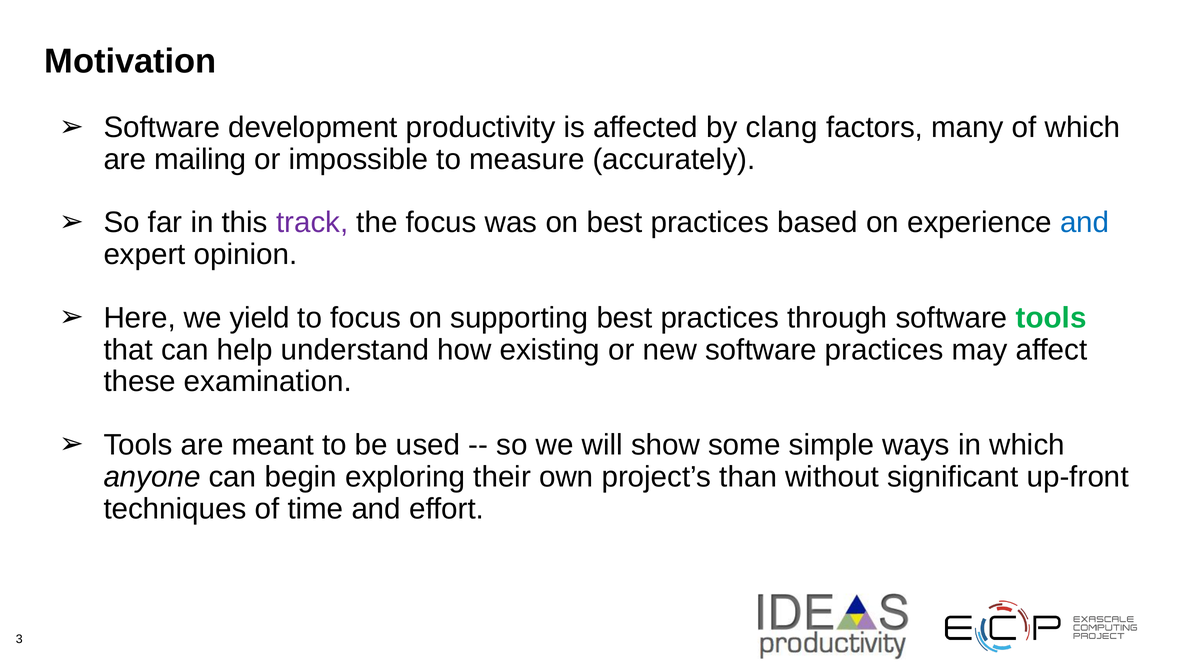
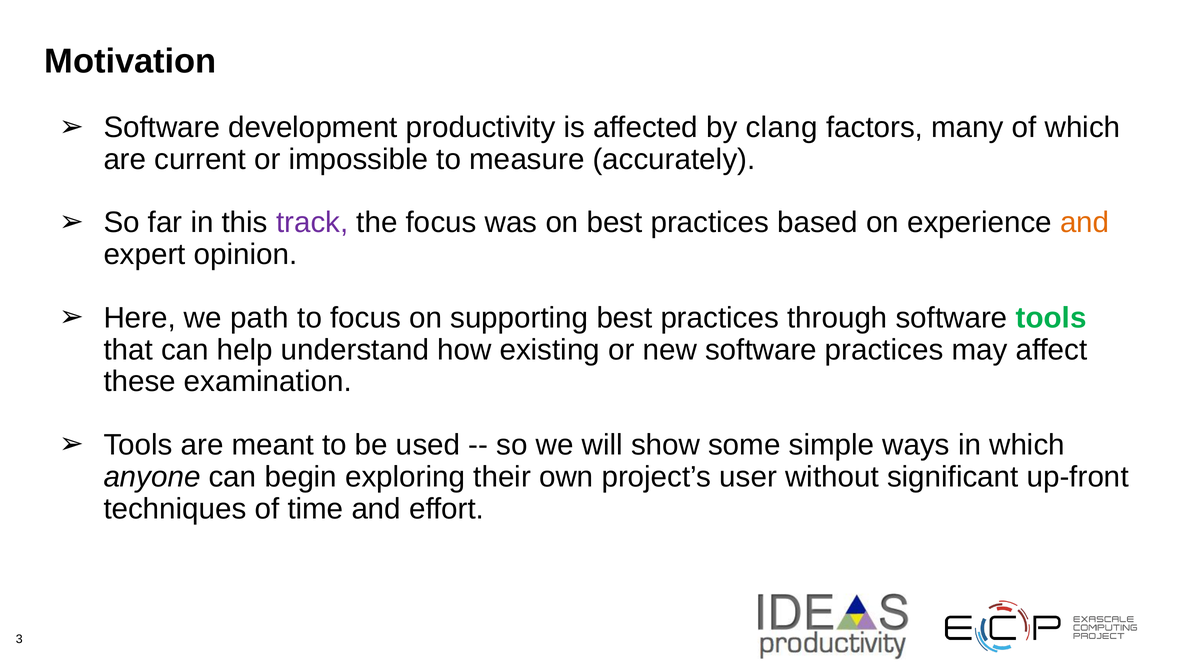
mailing: mailing -> current (200, 159)
and colour: blue -> orange (1085, 222)
yield: yield -> path (259, 318)
than: than -> user (748, 477)
